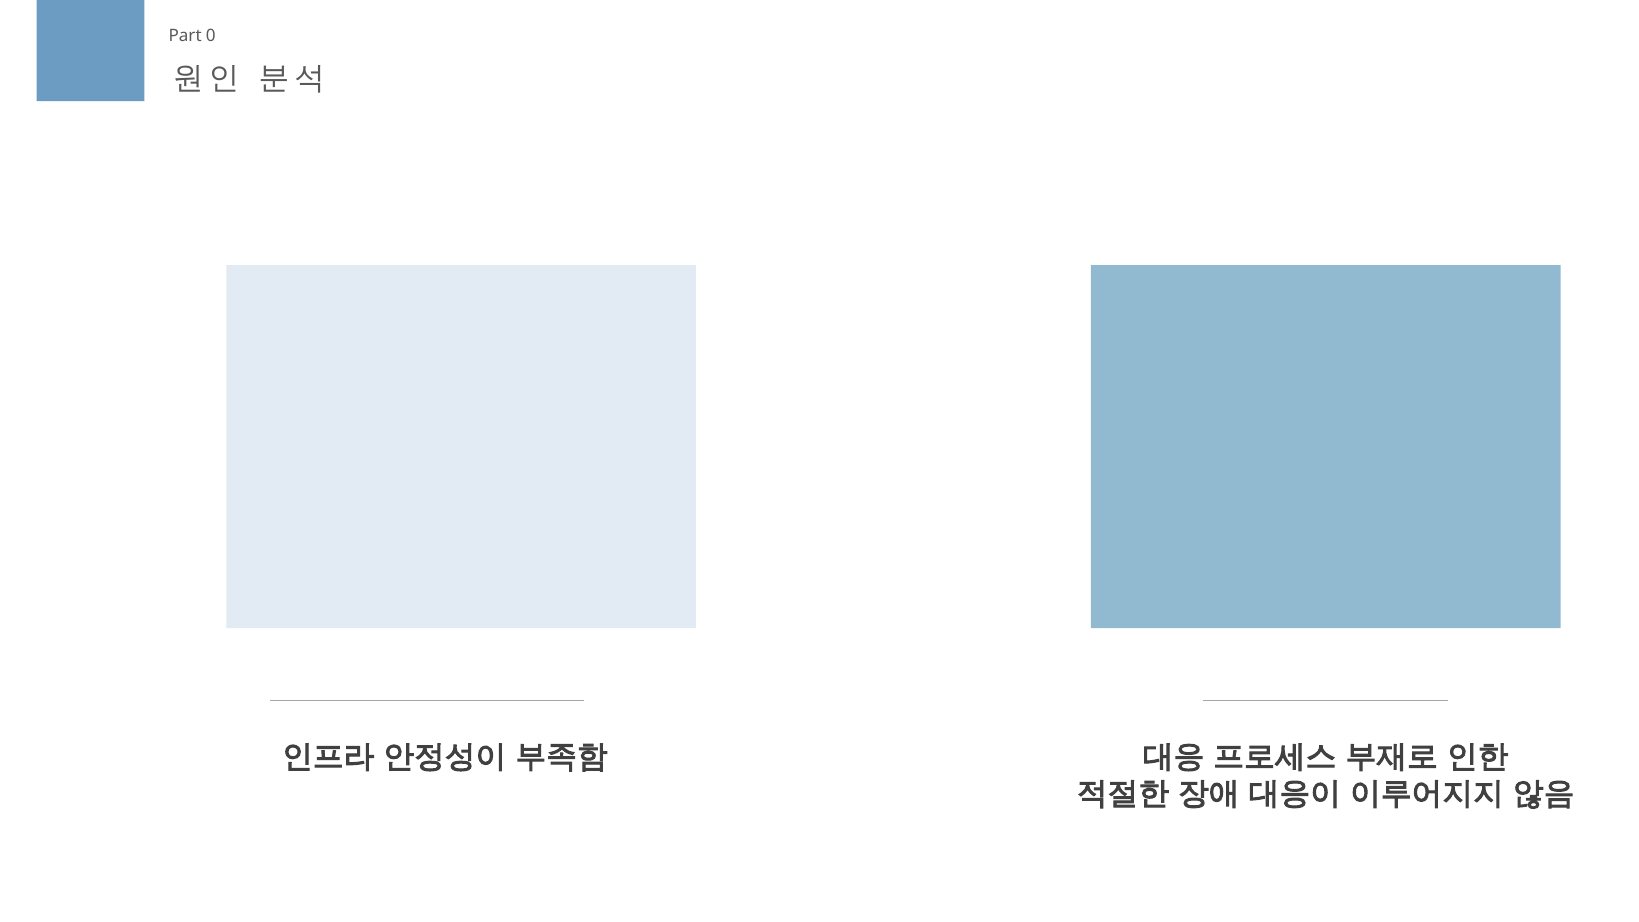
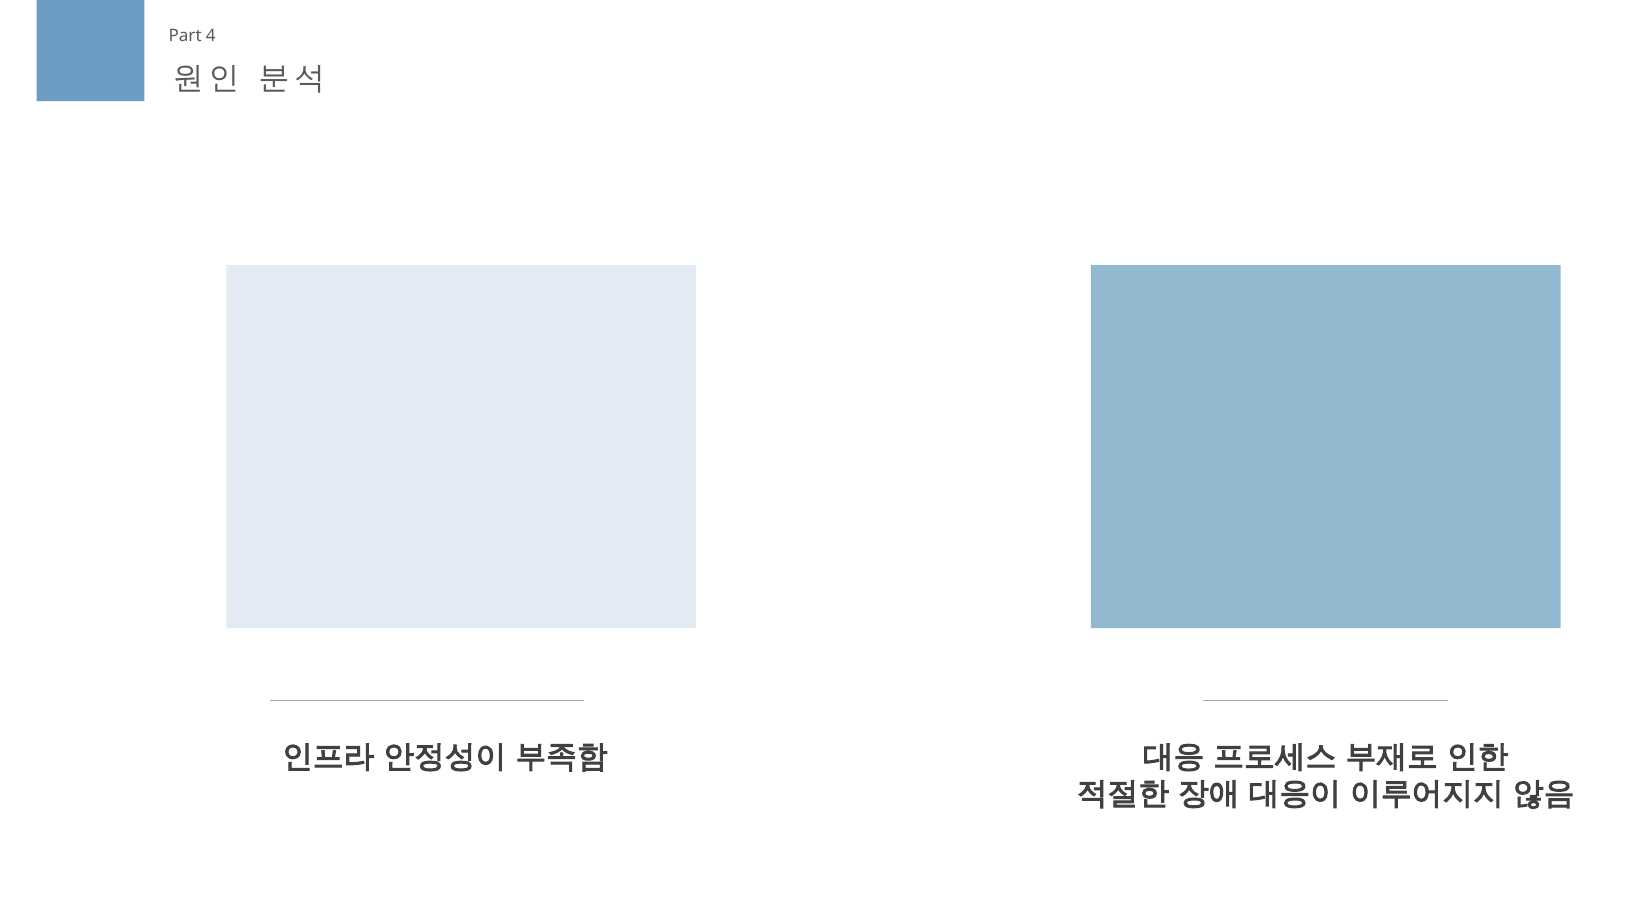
0: 0 -> 4 (211, 36)
